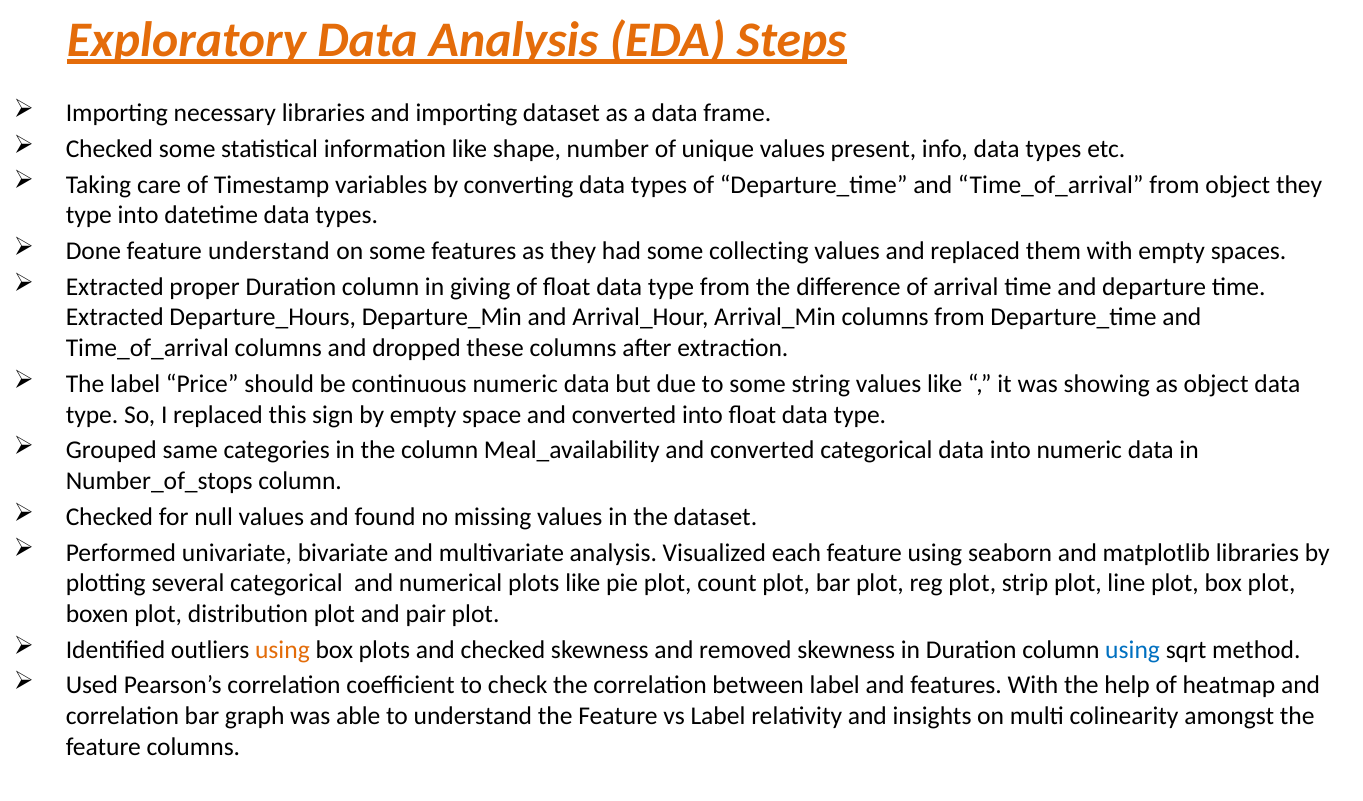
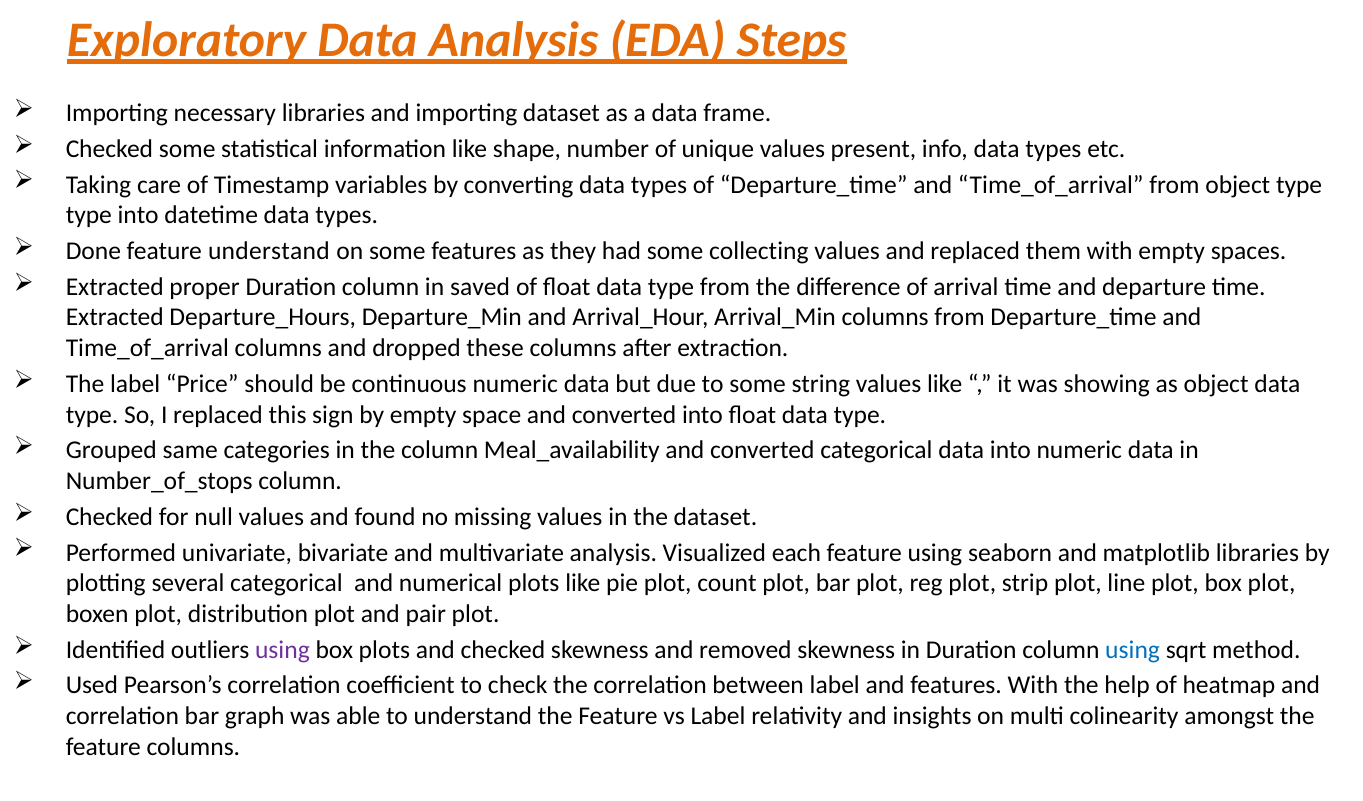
object they: they -> type (1299, 185)
giving: giving -> saved (480, 287)
using colour: orange -> purple (282, 650)
